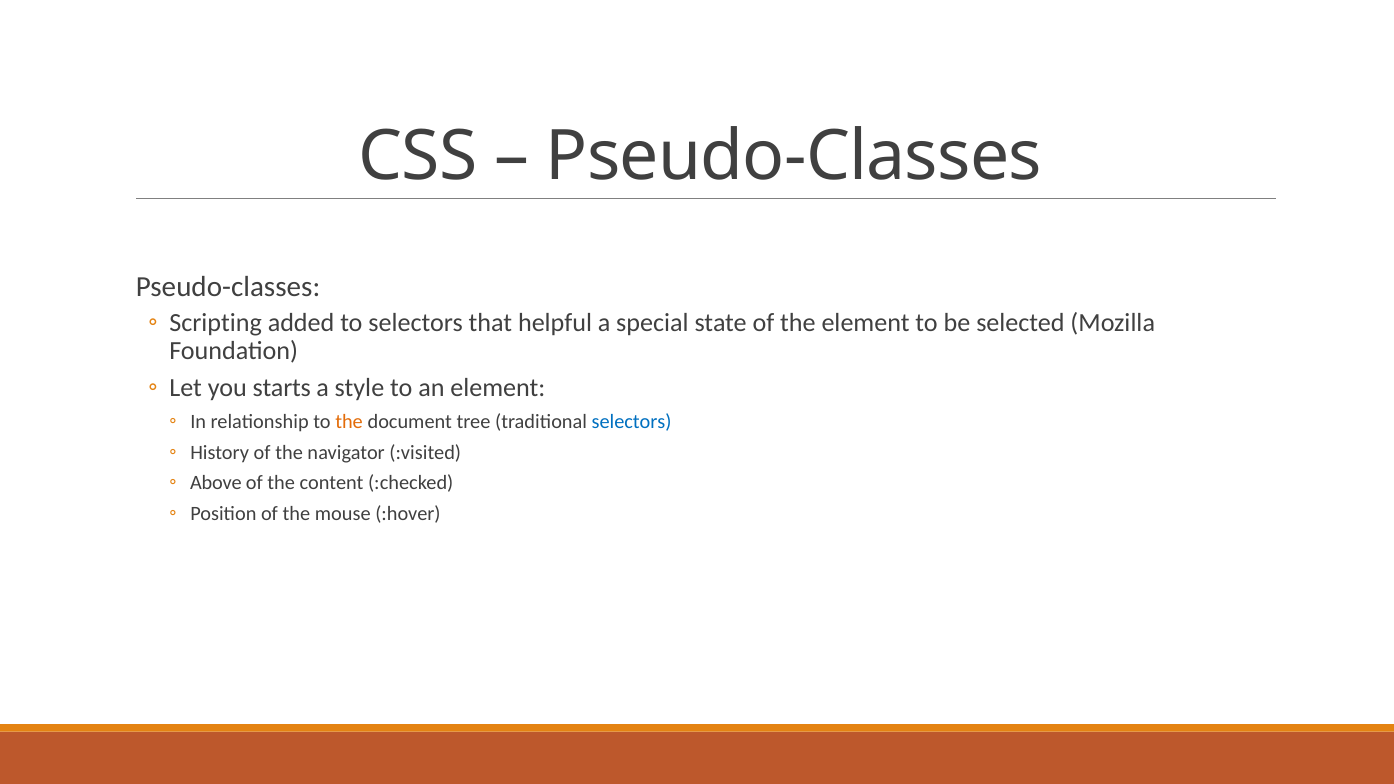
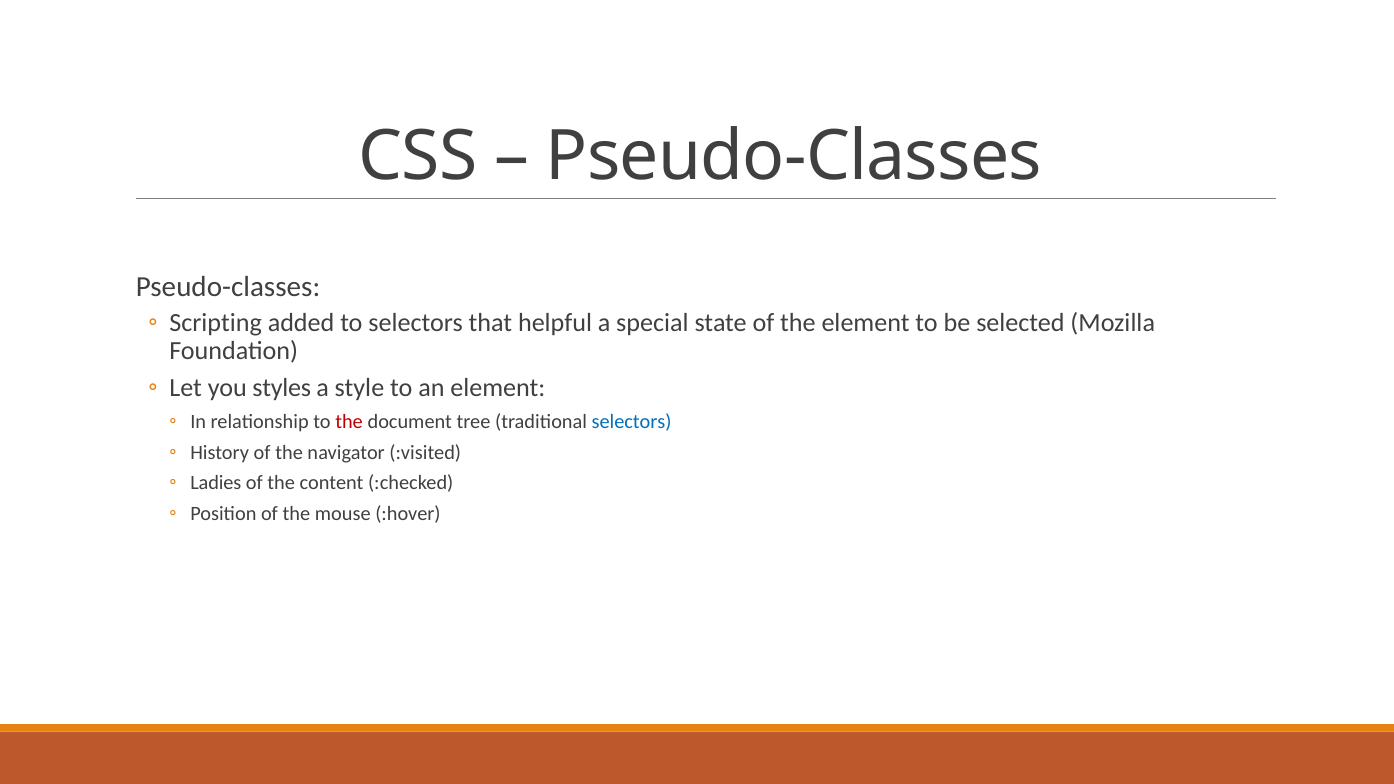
starts: starts -> styles (282, 388)
the colour: orange -> red (349, 422)
Above: Above -> Ladies (216, 483)
